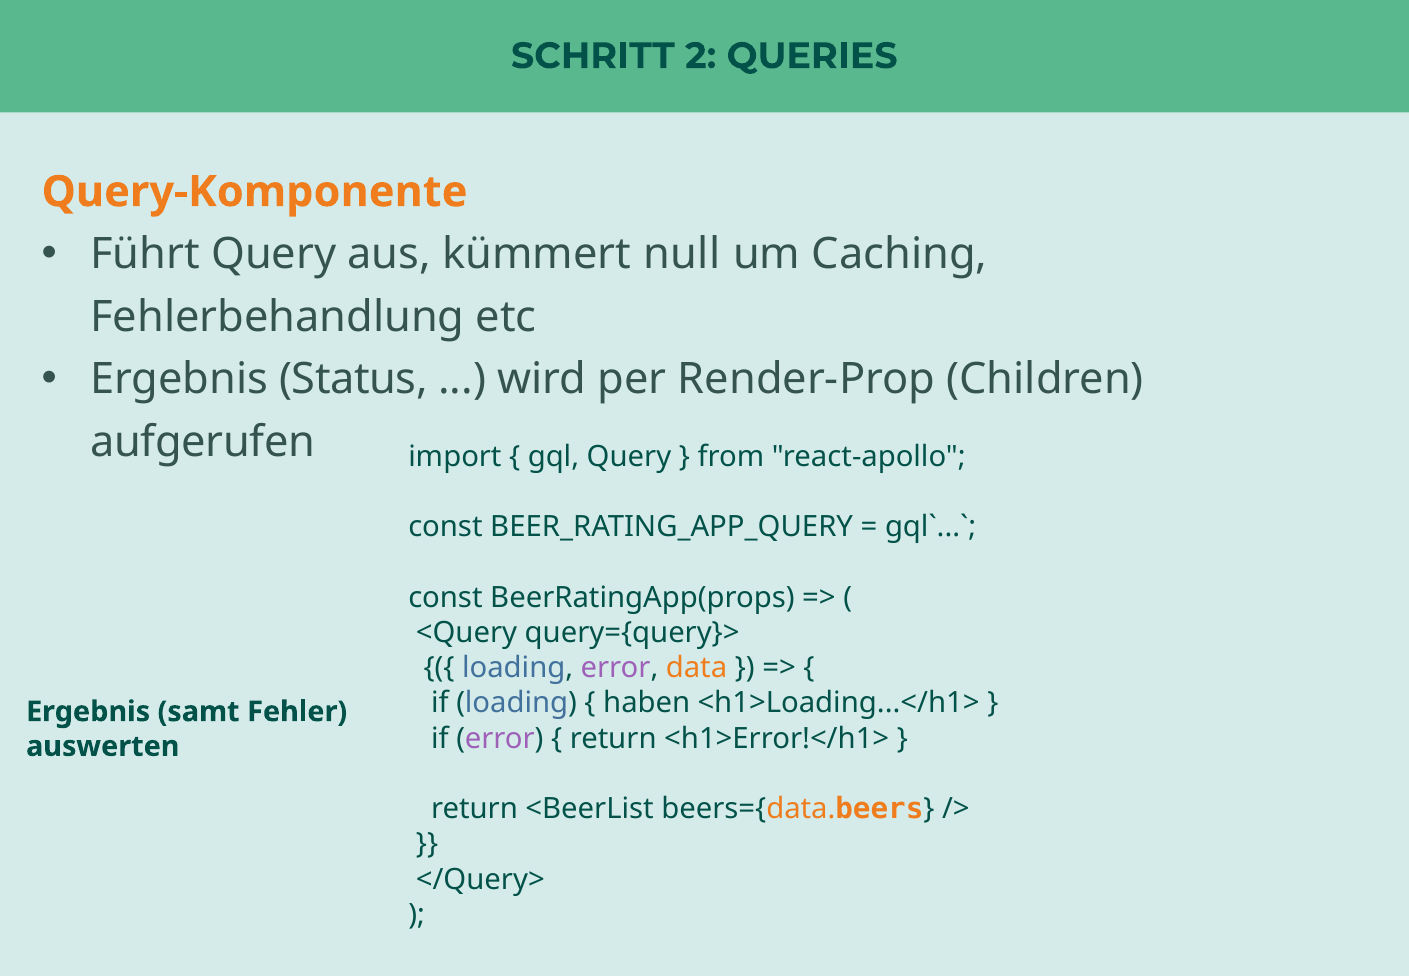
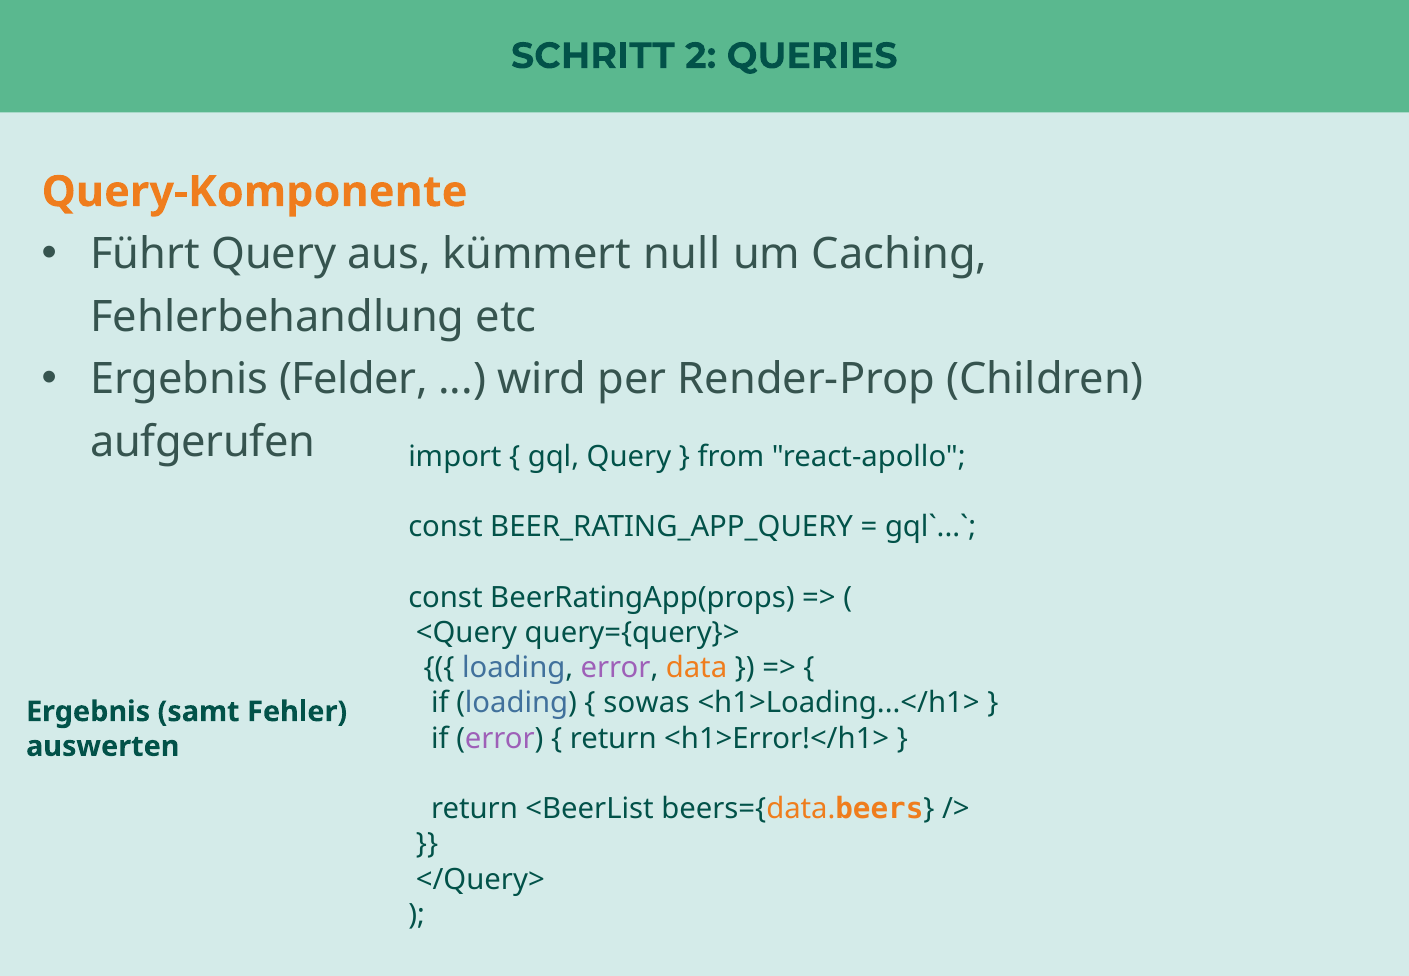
Status: Status -> Felder (354, 379)
haben: haben -> sowas (646, 703)
